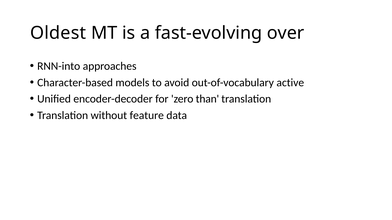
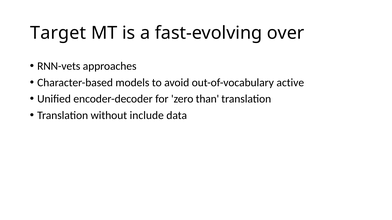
Oldest: Oldest -> Target (58, 33)
RNN-into: RNN-into -> RNN-vets (59, 66)
feature: feature -> include (147, 116)
